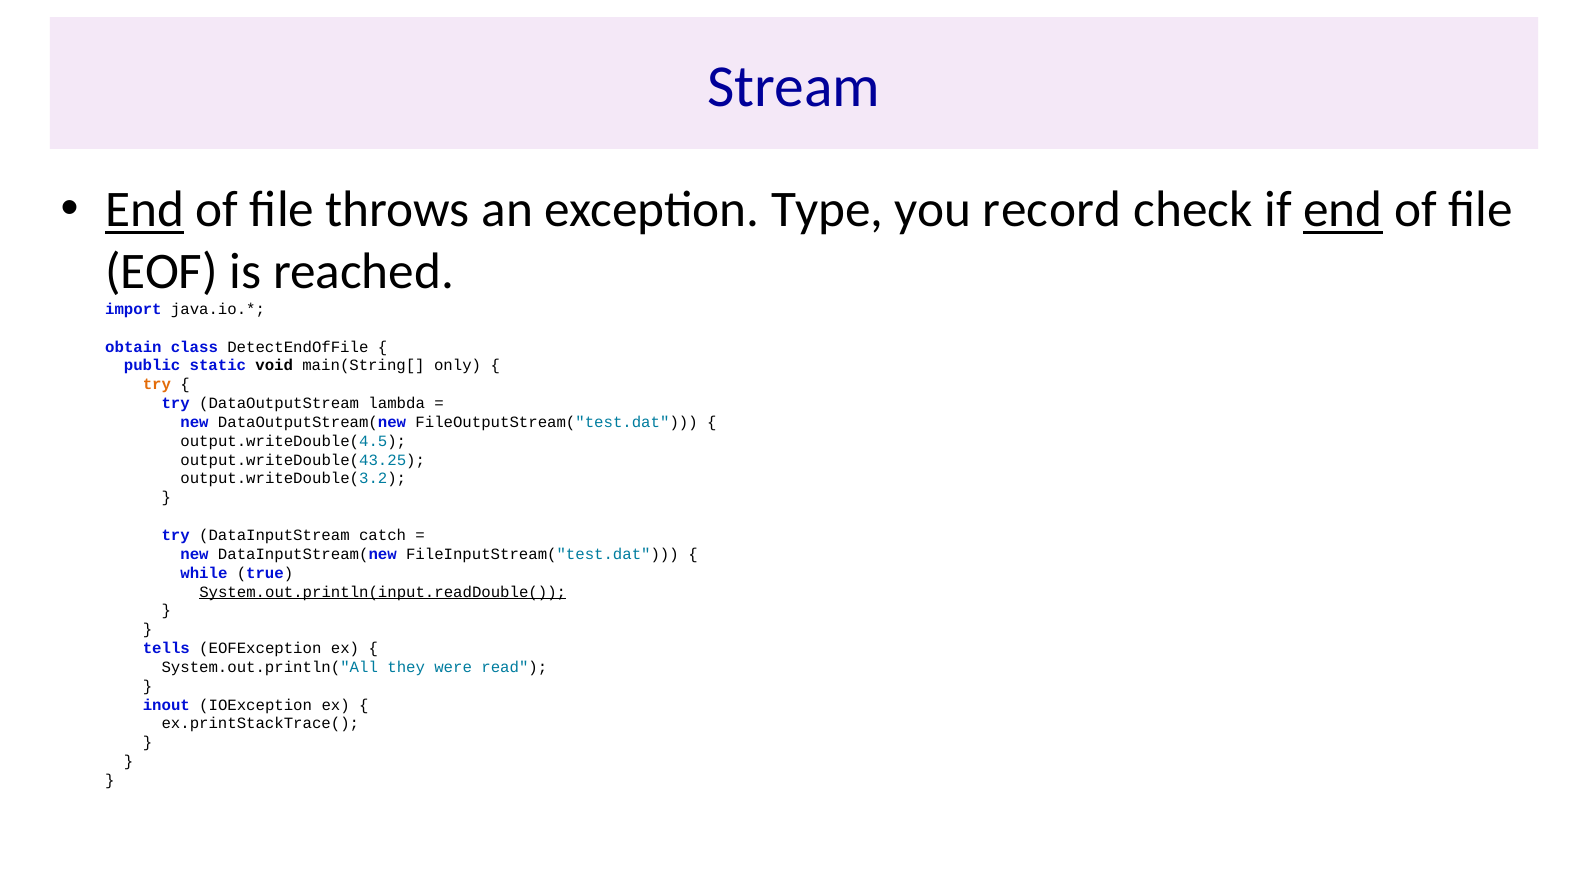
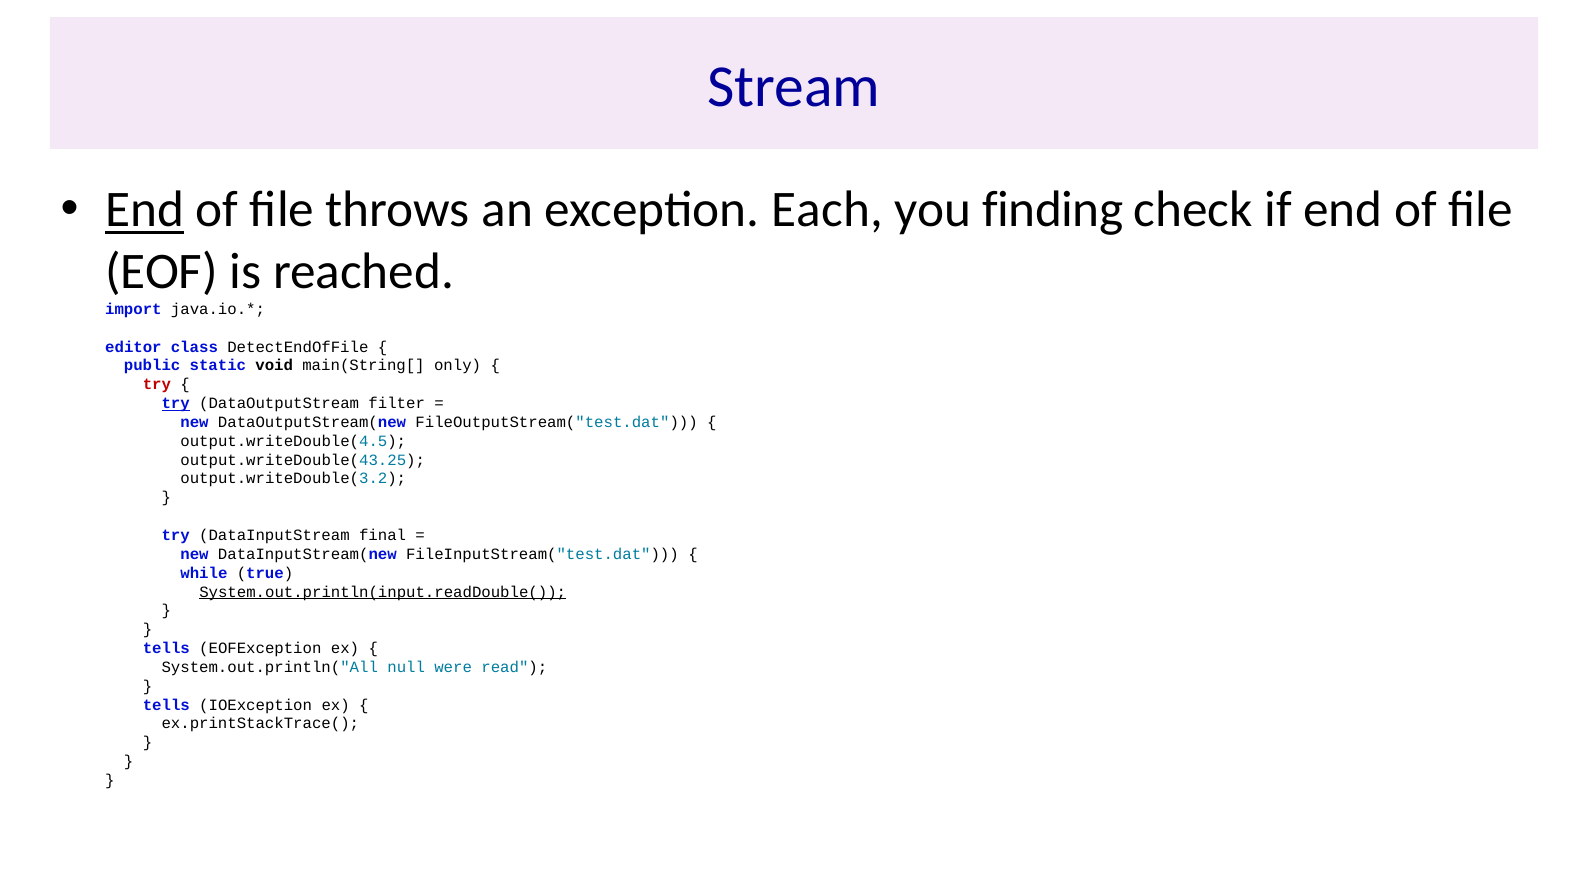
Type: Type -> Each (827, 210)
record: record -> finding (1053, 210)
end underline: present -> none (1343, 210)
obtain: obtain -> editor (133, 347)
try colour: orange -> red (157, 385)
try underline: none -> present (176, 404)
lambda: lambda -> filter (397, 404)
catch: catch -> final (383, 535)
they: they -> null (406, 667)
inout: inout -> tells (166, 705)
